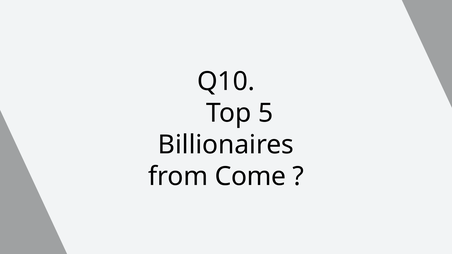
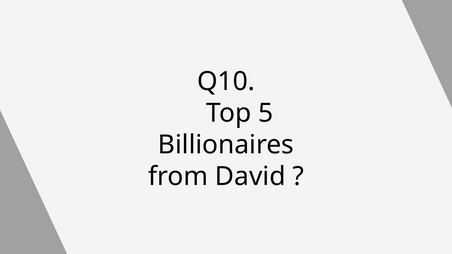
Come: Come -> David (250, 177)
